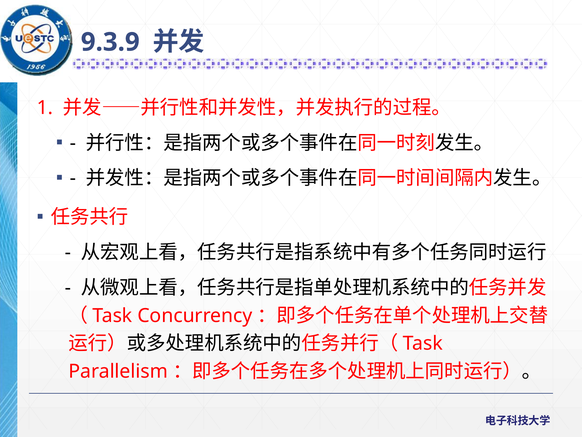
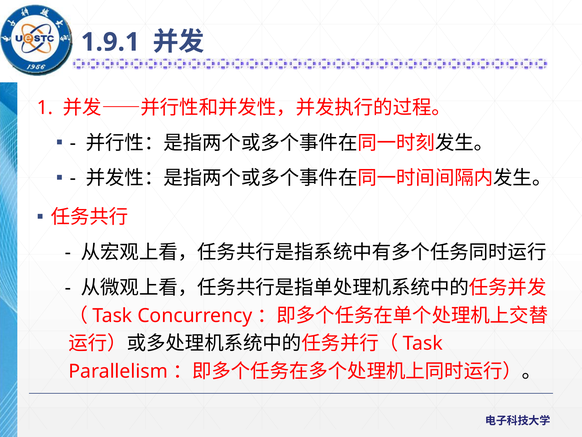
9.3.9: 9.3.9 -> 1.9.1 (110, 42)
